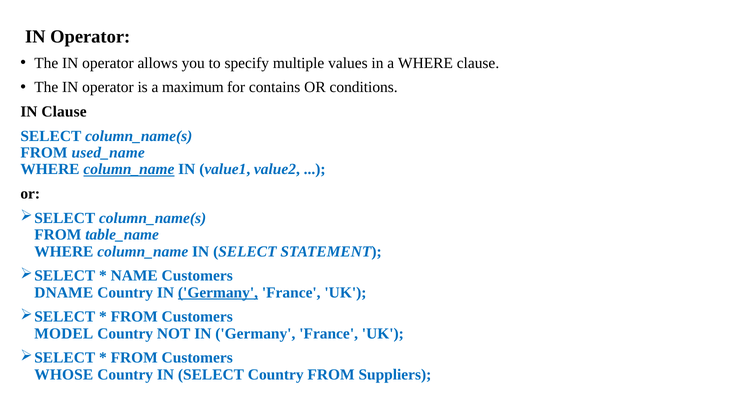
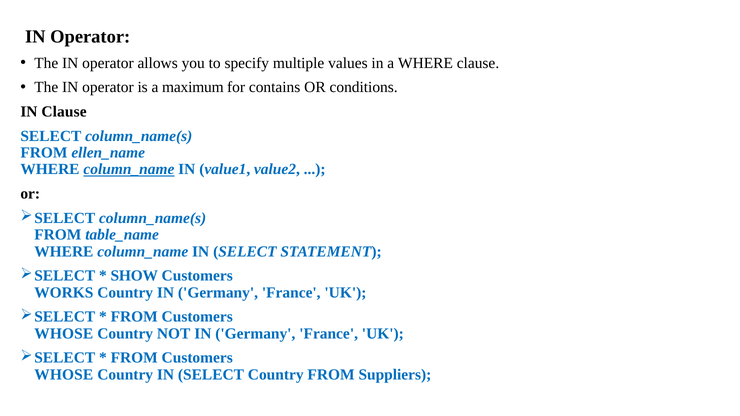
used_name: used_name -> ellen_name (108, 153)
NAME: NAME -> SHOW (134, 276)
DNAME: DNAME -> WORKS (64, 293)
Germany underline: present -> none (218, 293)
MODEL: MODEL -> WHOSE (64, 334)
